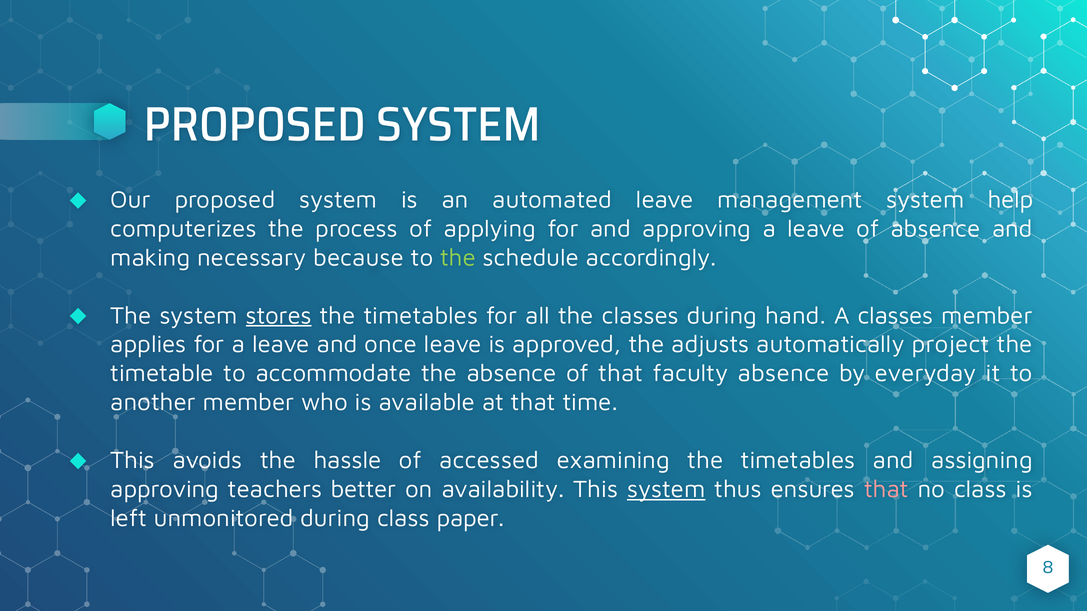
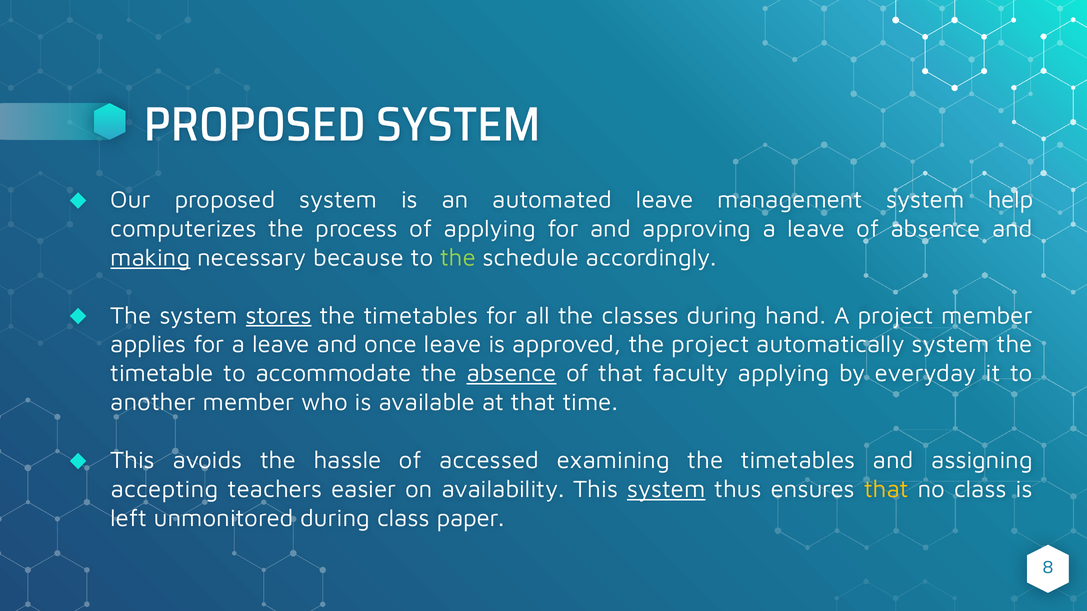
making underline: none -> present (150, 258)
A classes: classes -> project (896, 316)
the adjusts: adjusts -> project (710, 345)
automatically project: project -> system (951, 345)
absence underline: none -> present (511, 374)
faculty absence: absence -> applying (784, 374)
approving: approving -> accepting (165, 490)
better: better -> easier (364, 490)
that colour: pink -> yellow (886, 490)
